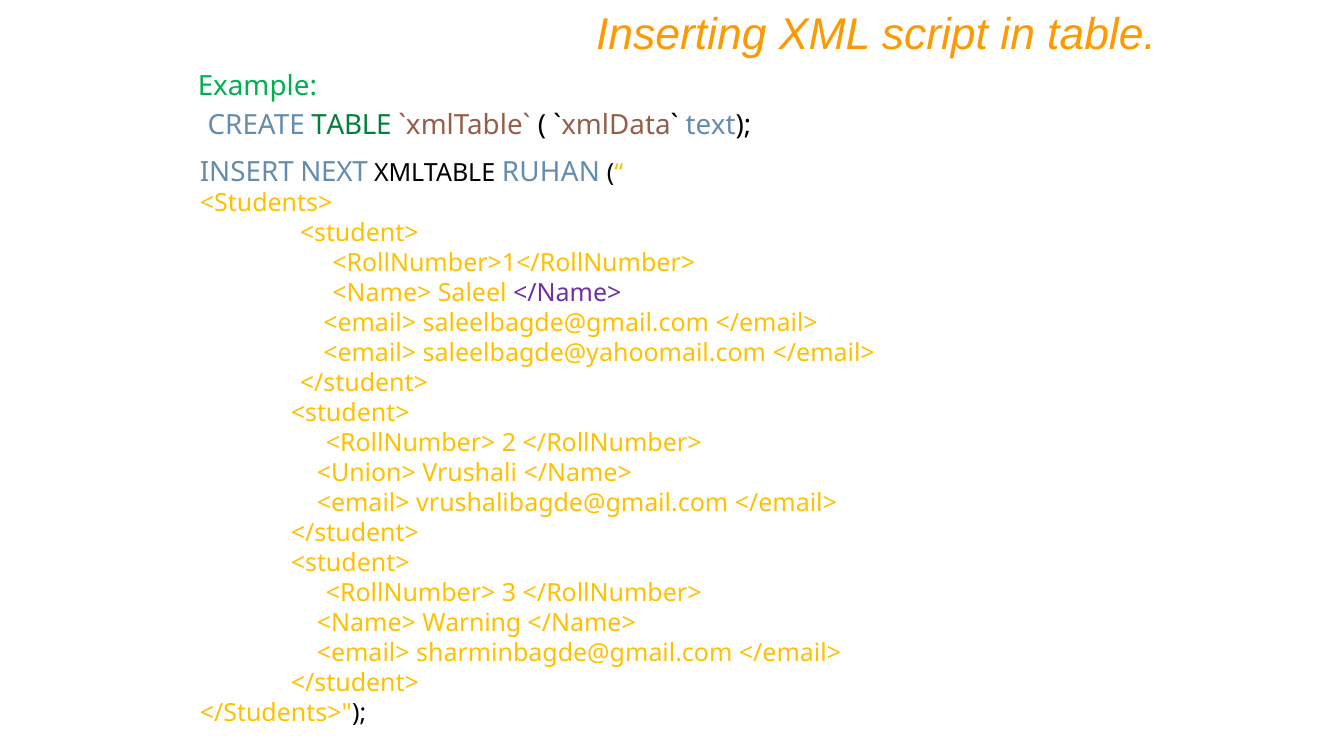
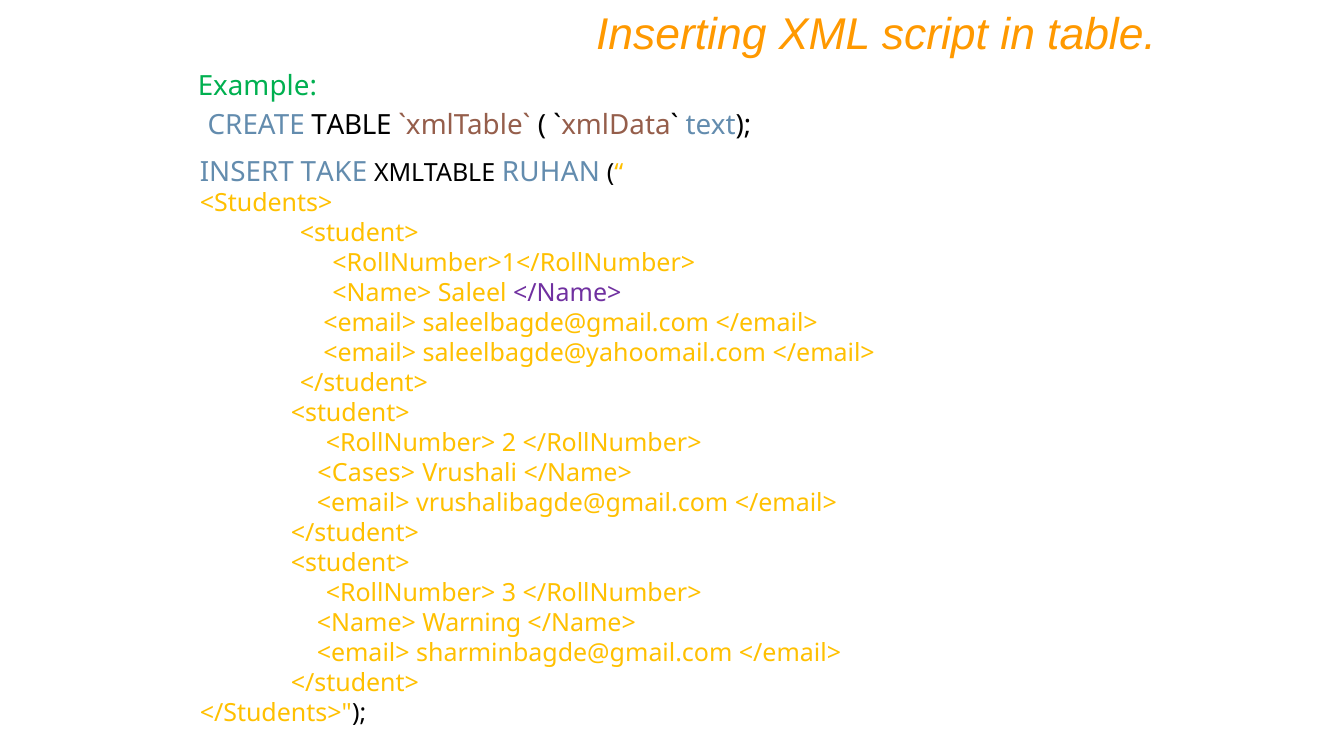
TABLE colour: green -> black (352, 125)
NEXT: NEXT -> TAKE (334, 172)
<Union>: <Union> -> <Cases> (366, 473)
